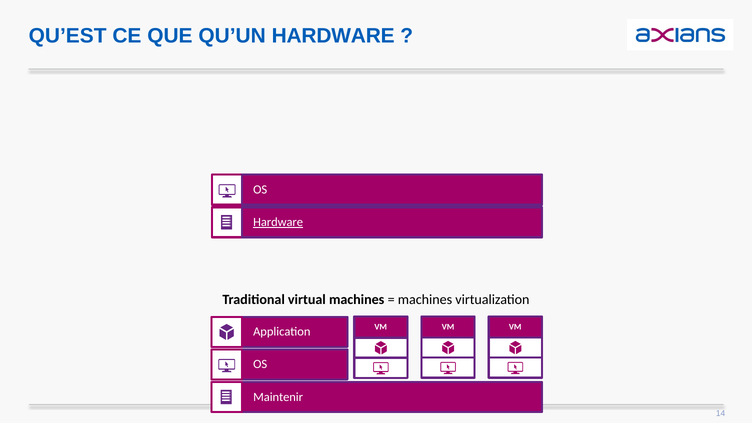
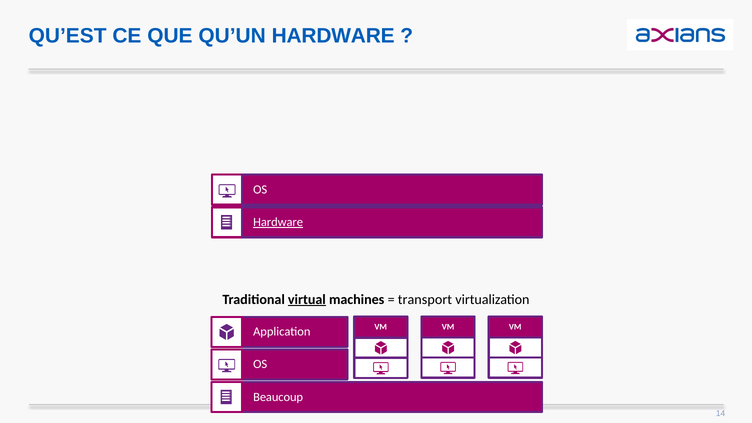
virtual underline: none -> present (307, 300)
machines: machines -> transport (425, 300)
Maintenir: Maintenir -> Beaucoup (278, 397)
